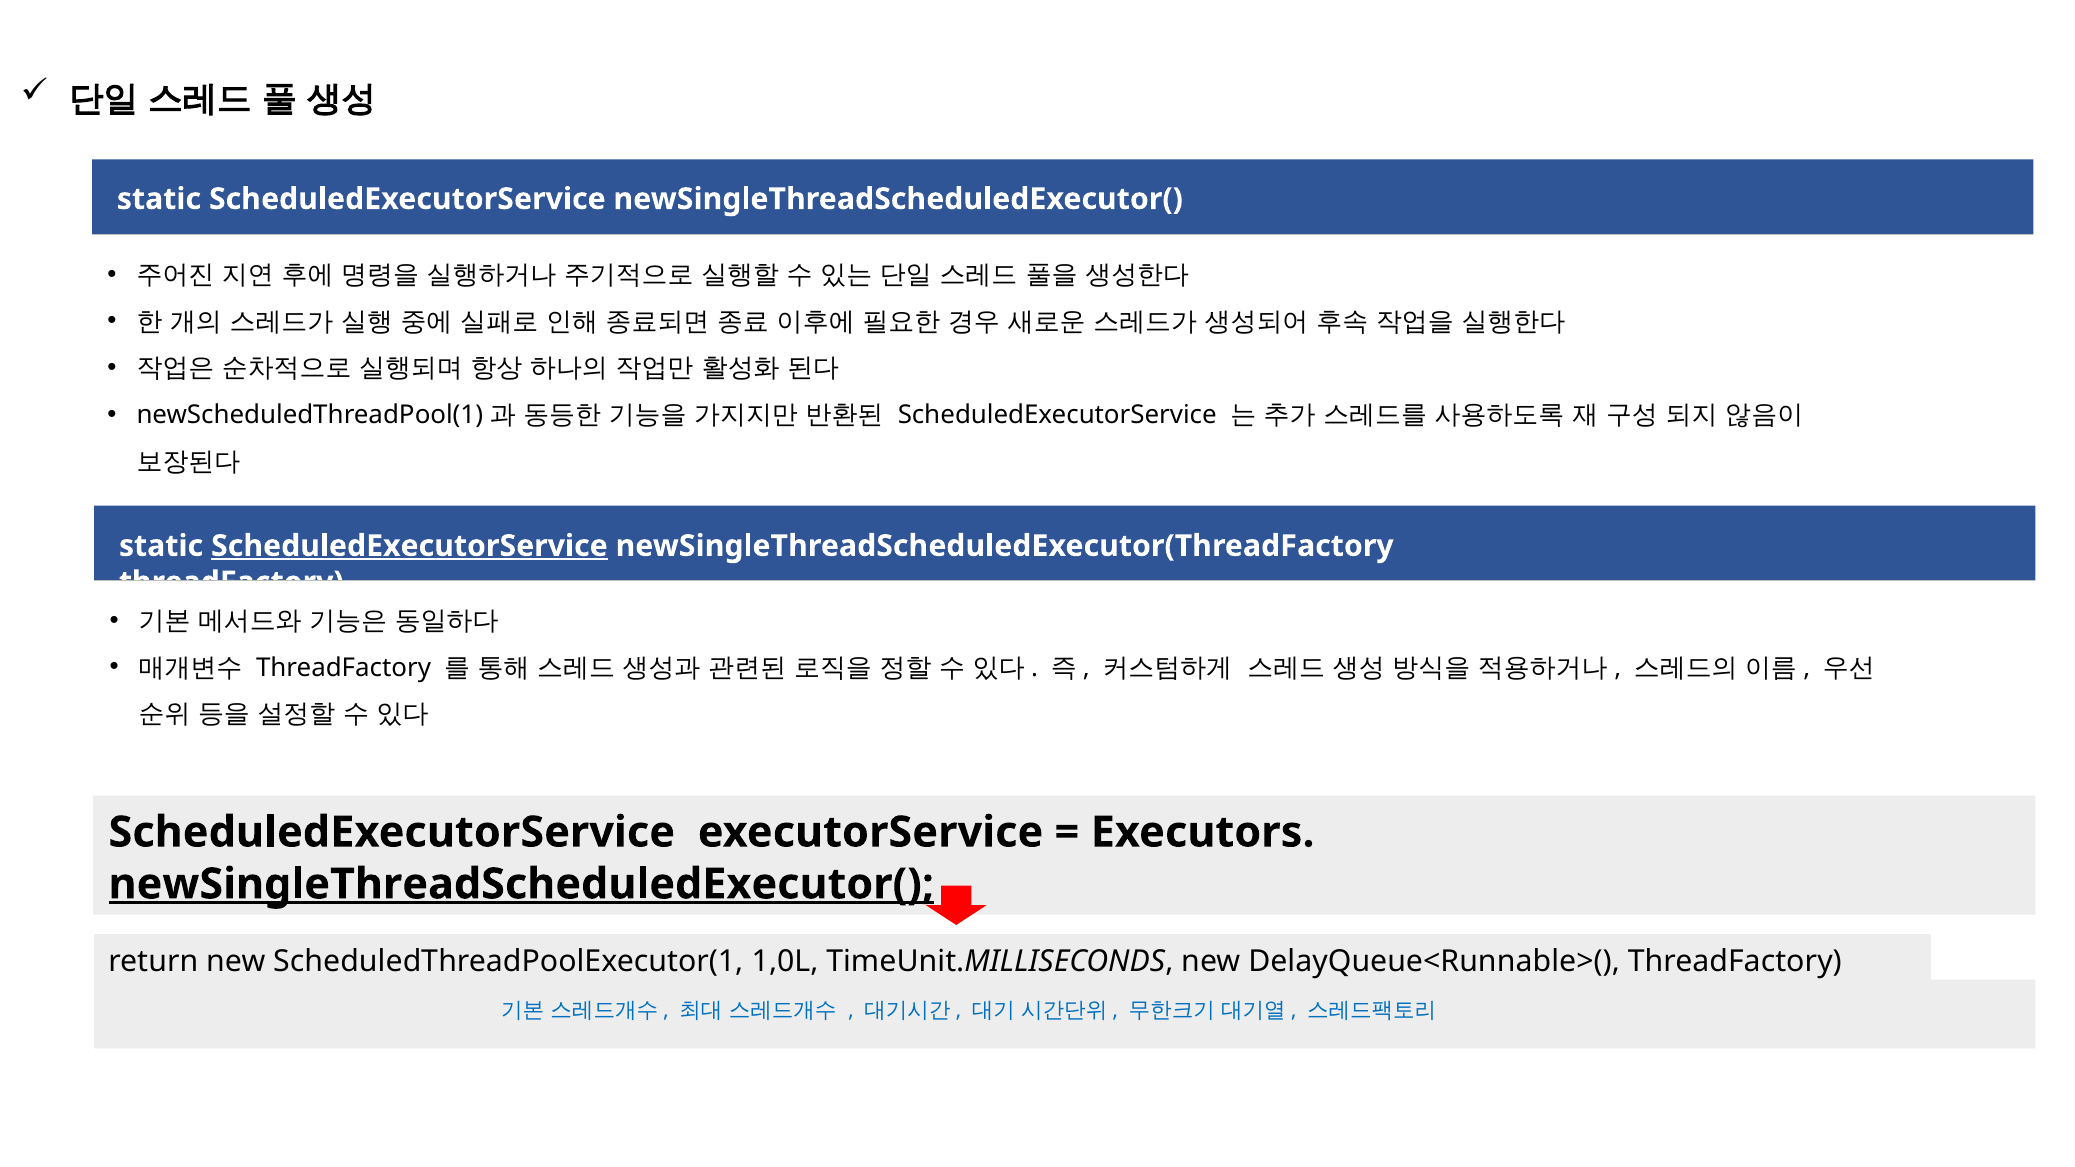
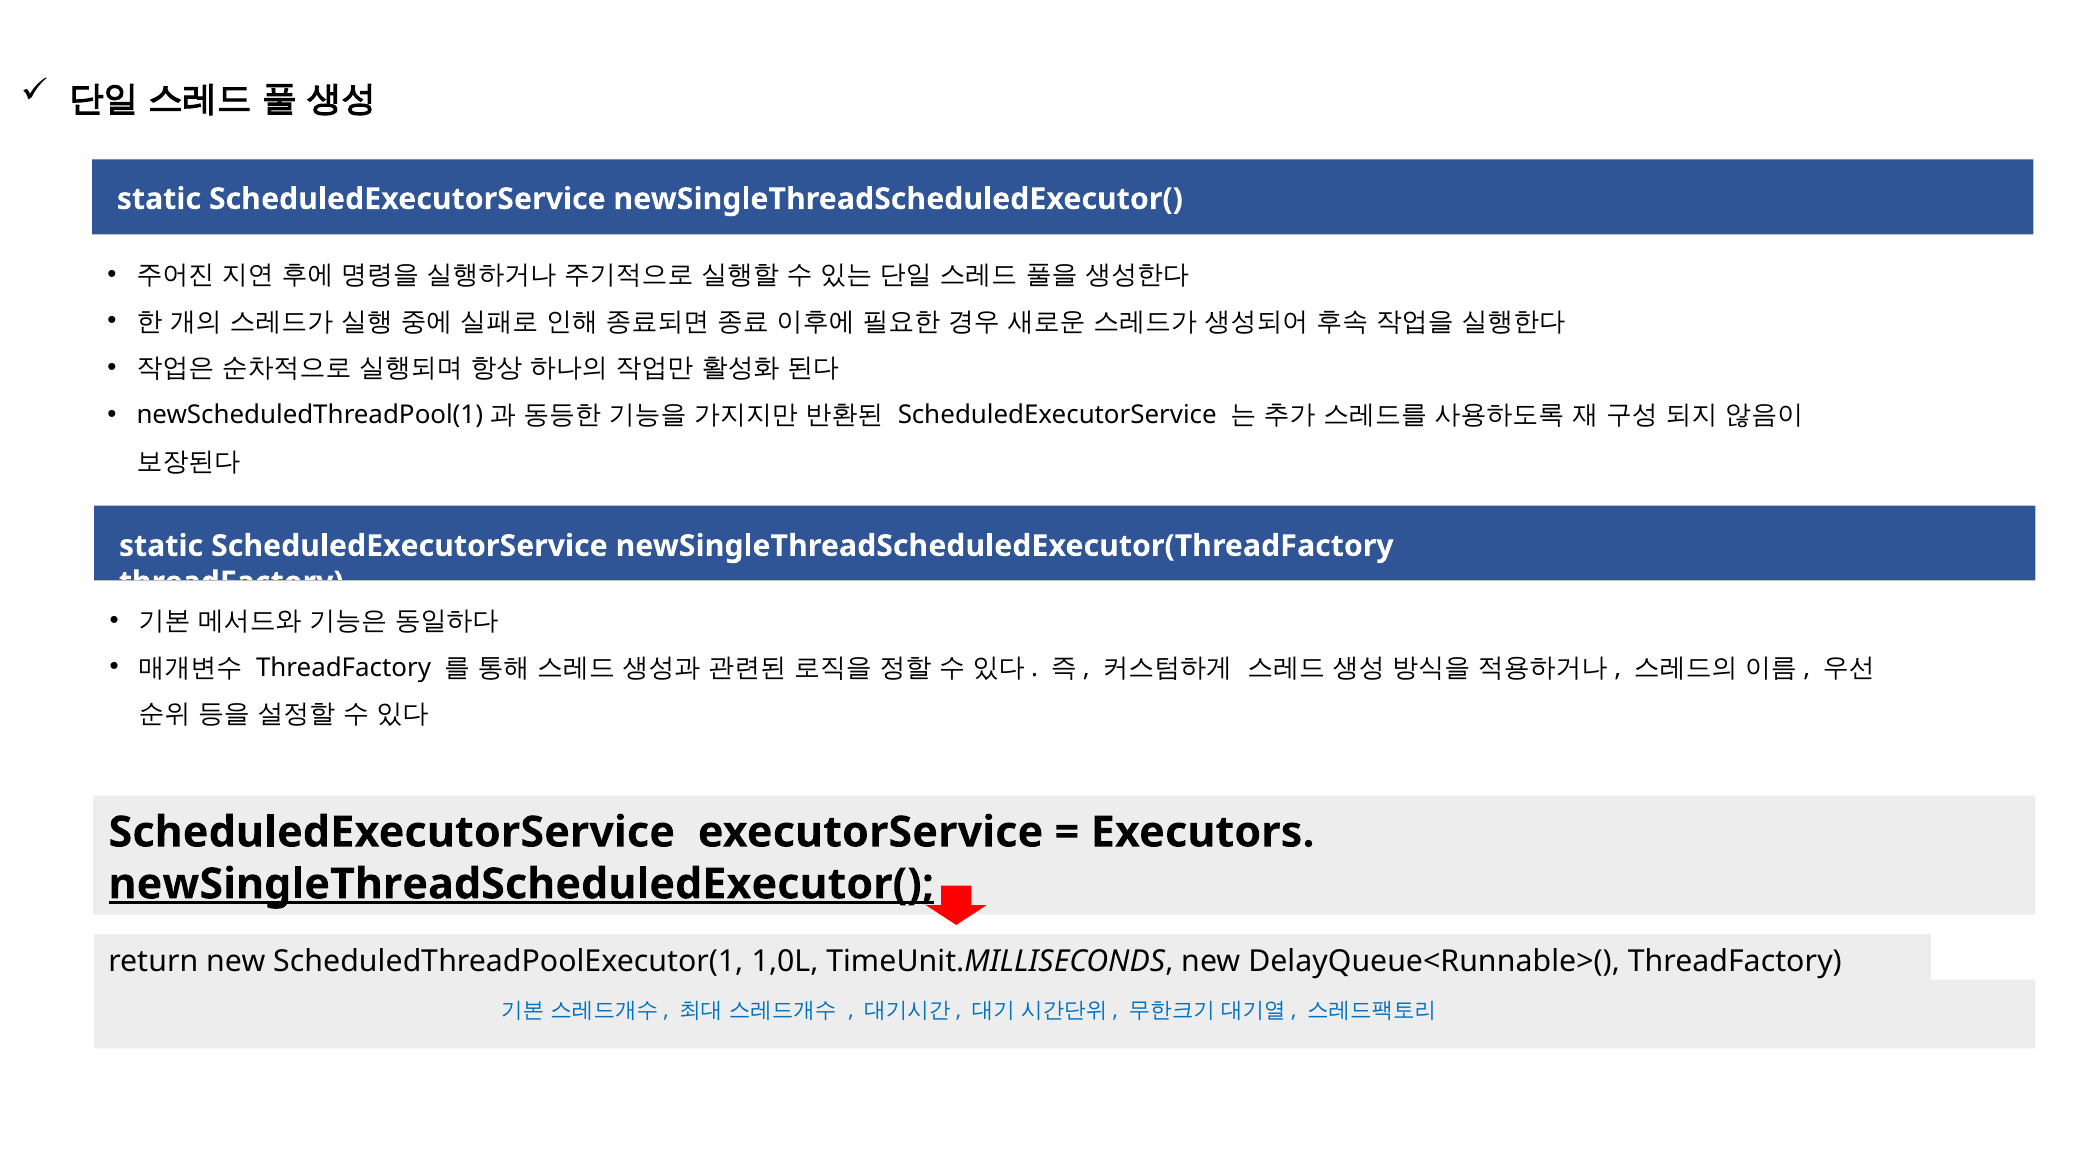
ScheduledExecutorService underline: present -> none (409, 546)
